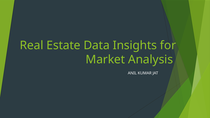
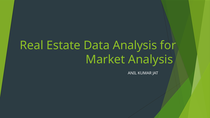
Data Insights: Insights -> Analysis (135, 45)
